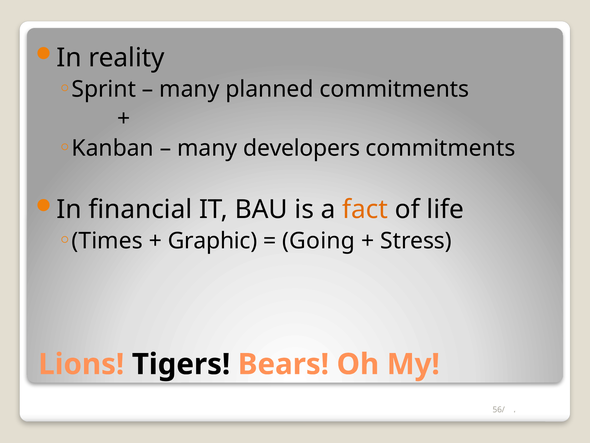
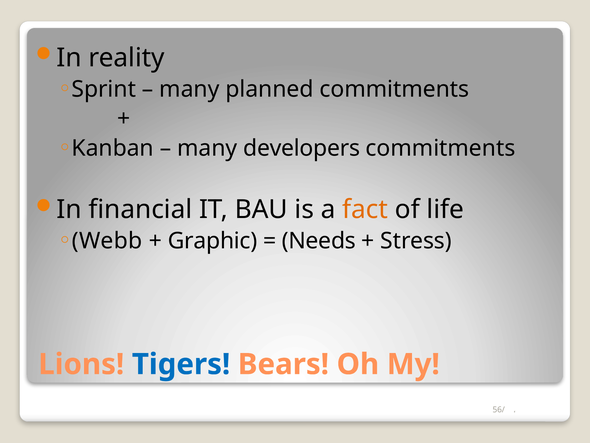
Times: Times -> Webb (107, 241)
Going: Going -> Needs (319, 241)
Tigers colour: black -> blue (181, 364)
